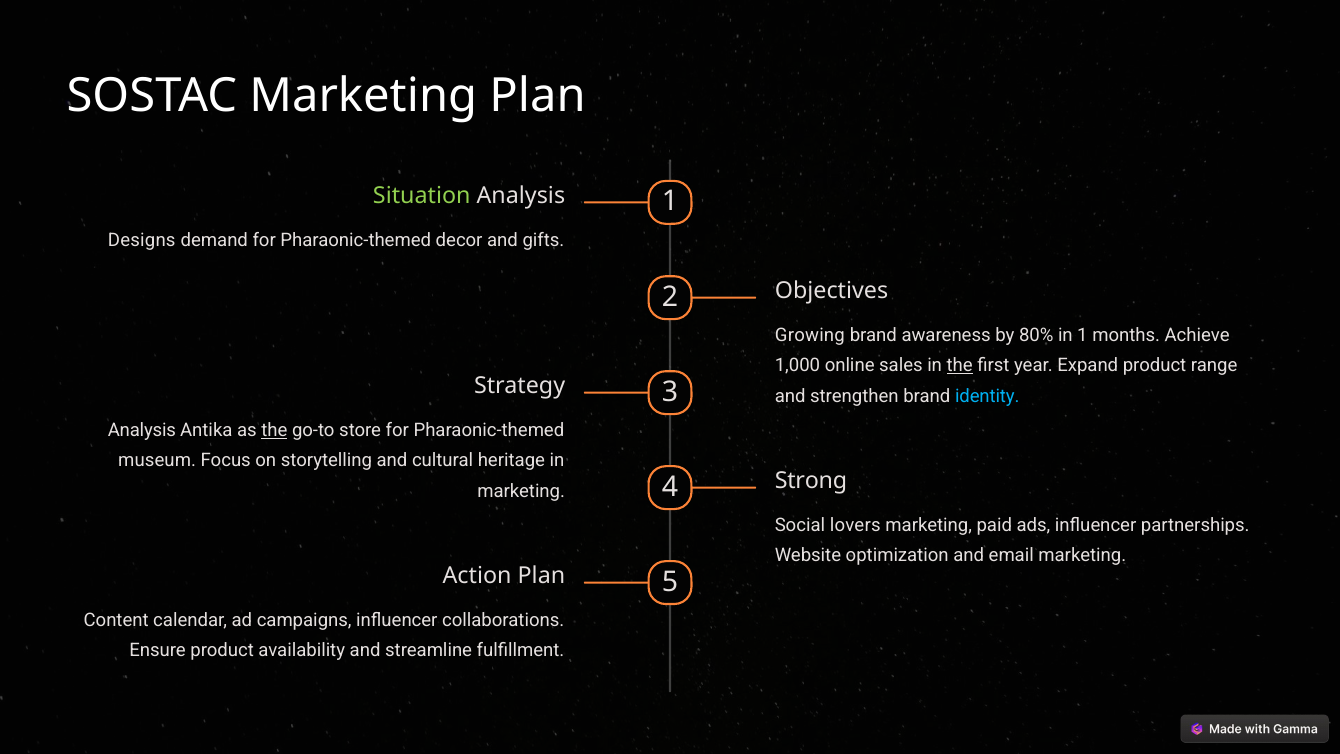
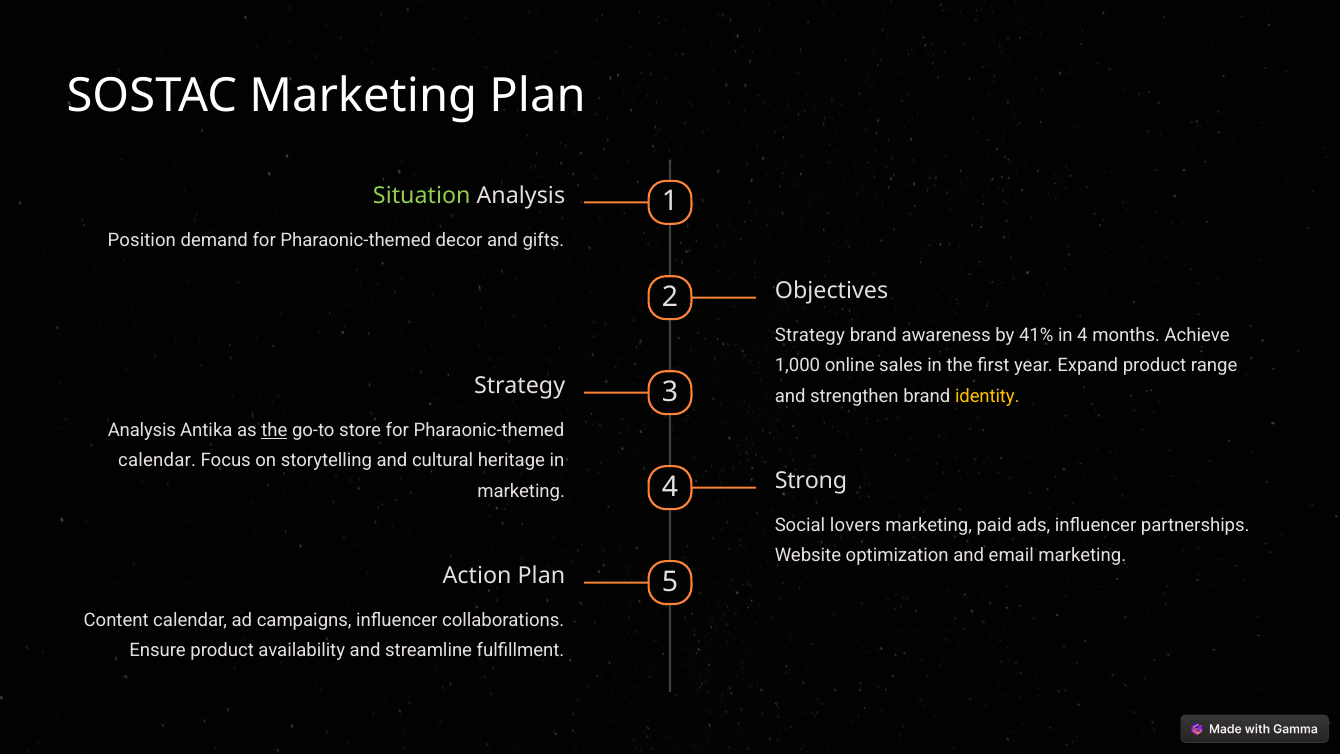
Designs: Designs -> Position (142, 240)
Growing: Growing -> Strategy (810, 335)
80%: 80% -> 41% (1036, 335)
in 1: 1 -> 4 (1082, 335)
the underline: present -> none (960, 366)
identity colour: light blue -> yellow (987, 396)
museum: museum -> calendar (157, 460)
